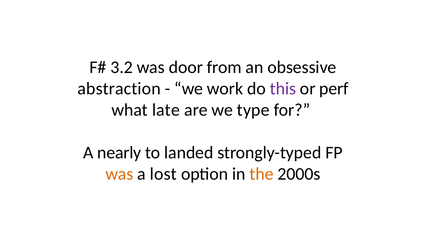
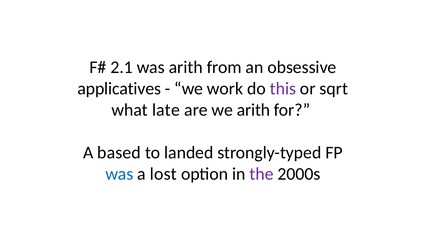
3.2: 3.2 -> 2.1 (122, 67)
was door: door -> arith (186, 67)
abstraction: abstraction -> applicatives (119, 88)
perf: perf -> sqrt (334, 88)
we type: type -> arith (253, 110)
nearly: nearly -> based (119, 152)
was colour: orange -> blue (119, 174)
the colour: orange -> purple (262, 174)
